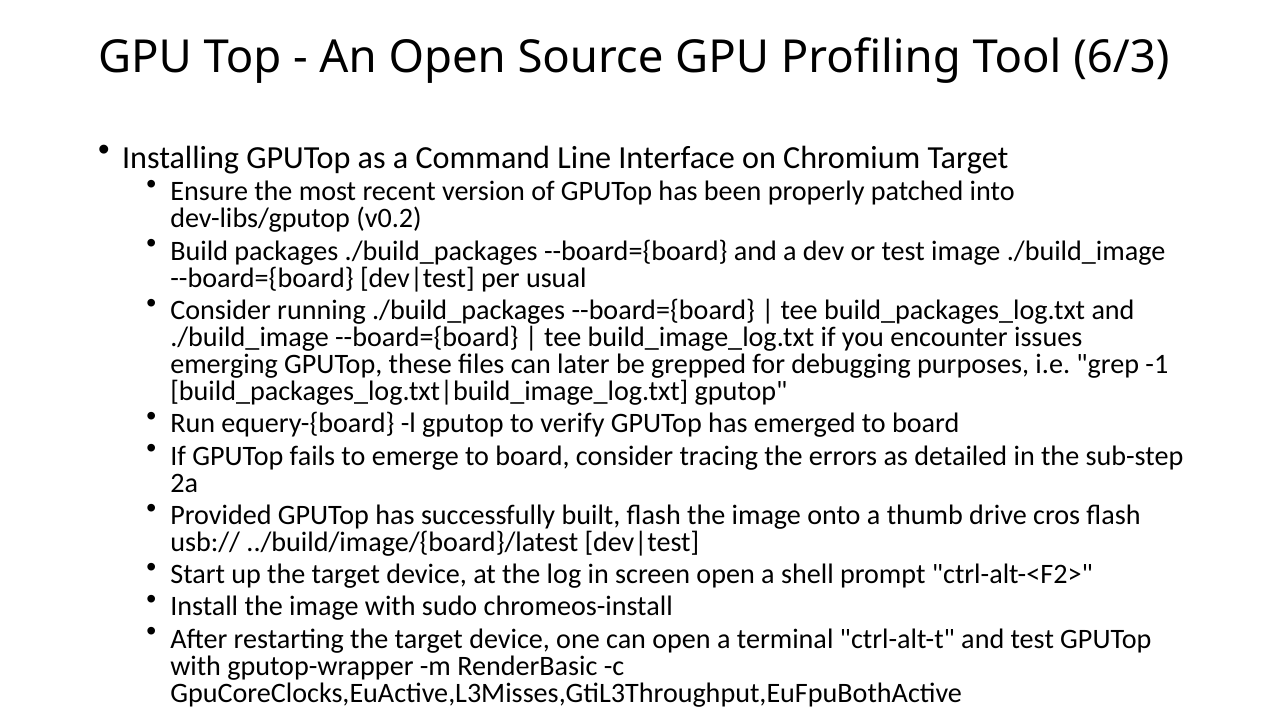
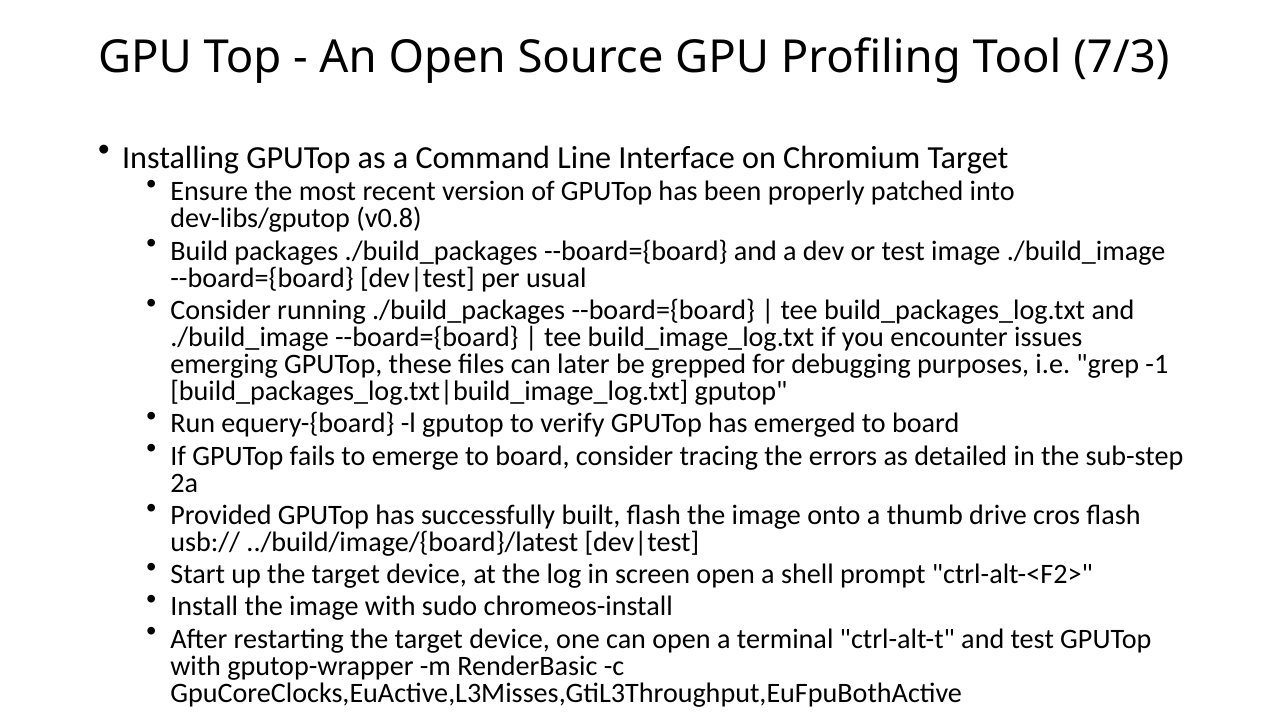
6/3: 6/3 -> 7/3 (1121, 57)
v0.2: v0.2 -> v0.8 (389, 219)
